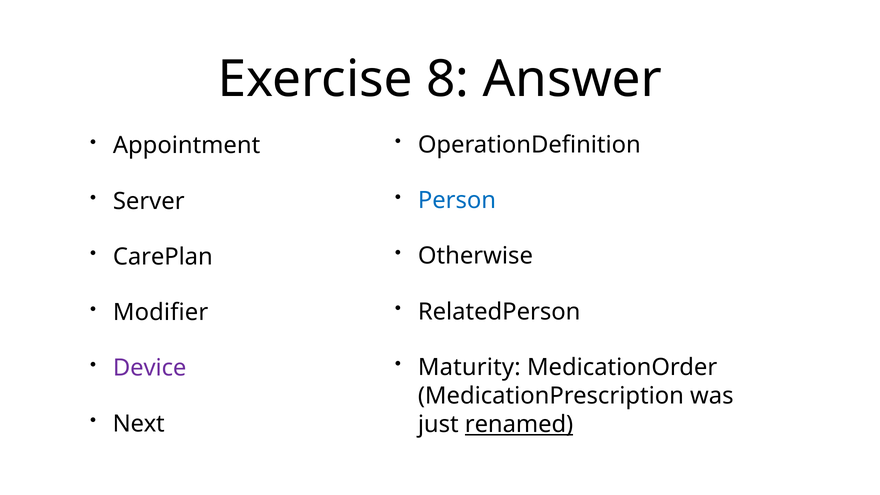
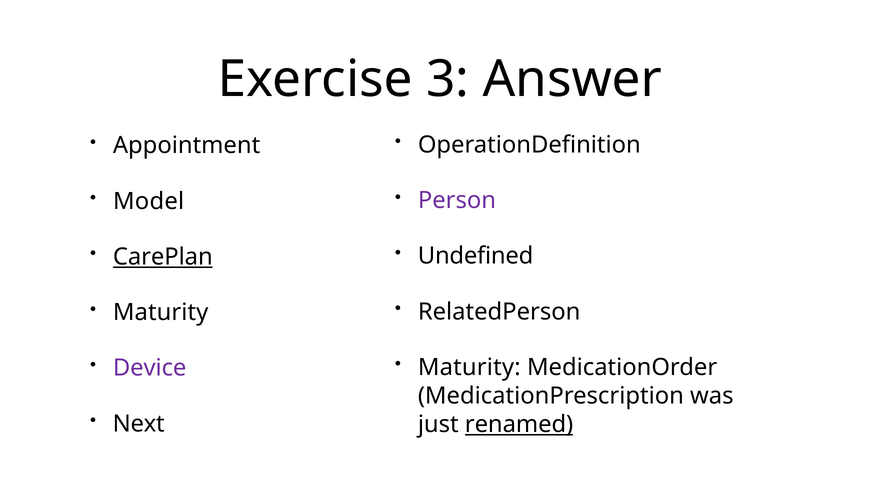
8: 8 -> 3 (448, 79)
Person colour: blue -> purple (457, 200)
Server: Server -> Model (149, 201)
Otherwise: Otherwise -> Undefined (476, 256)
CarePlan underline: none -> present (163, 257)
Modifier: Modifier -> Maturity (161, 312)
